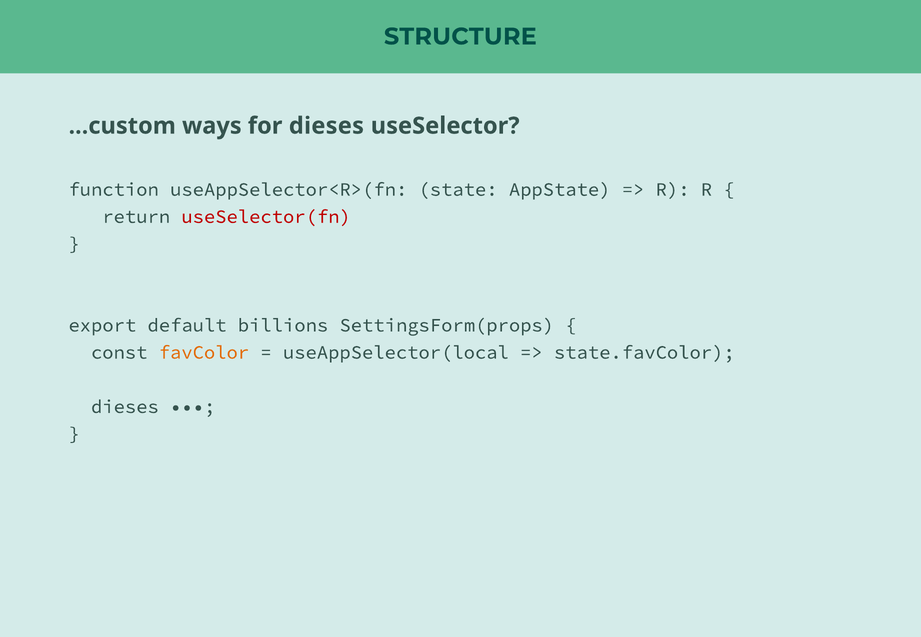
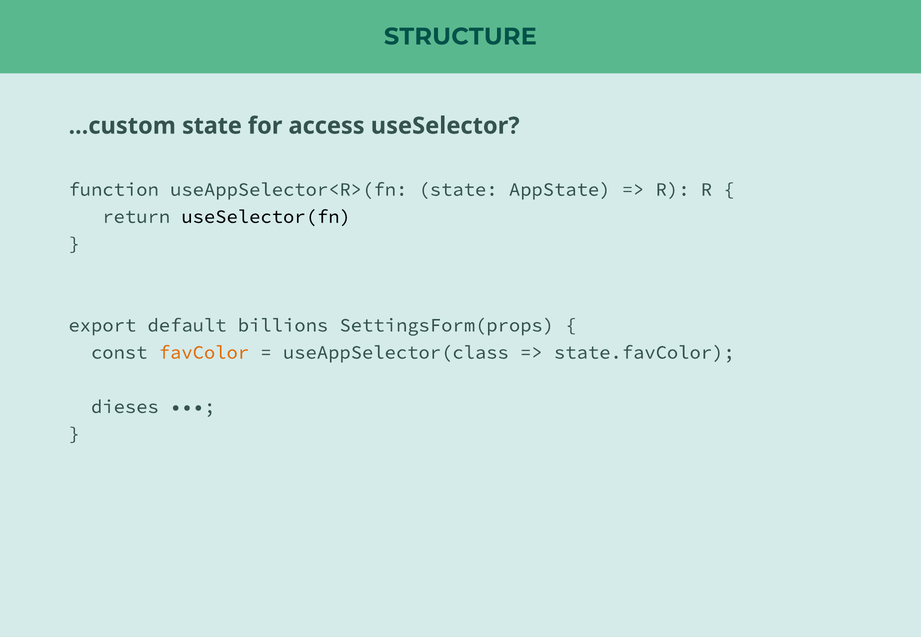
...custom ways: ways -> state (212, 126)
for dieses: dieses -> access (327, 126)
useSelector(fn colour: red -> black (266, 217)
useAppSelector(local: useAppSelector(local -> useAppSelector(class (396, 353)
